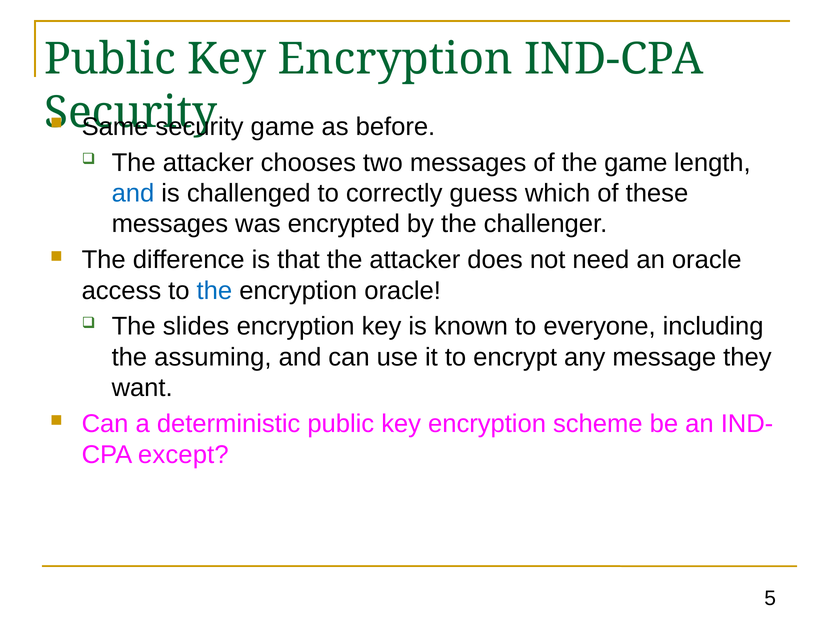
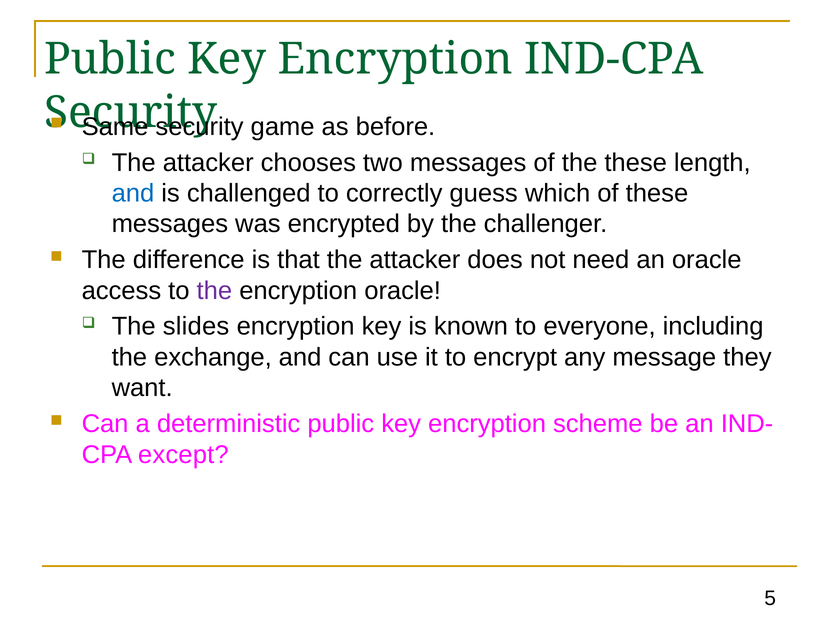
the game: game -> these (636, 163)
the colour: blue -> purple (214, 291)
assuming: assuming -> exchange (213, 357)
